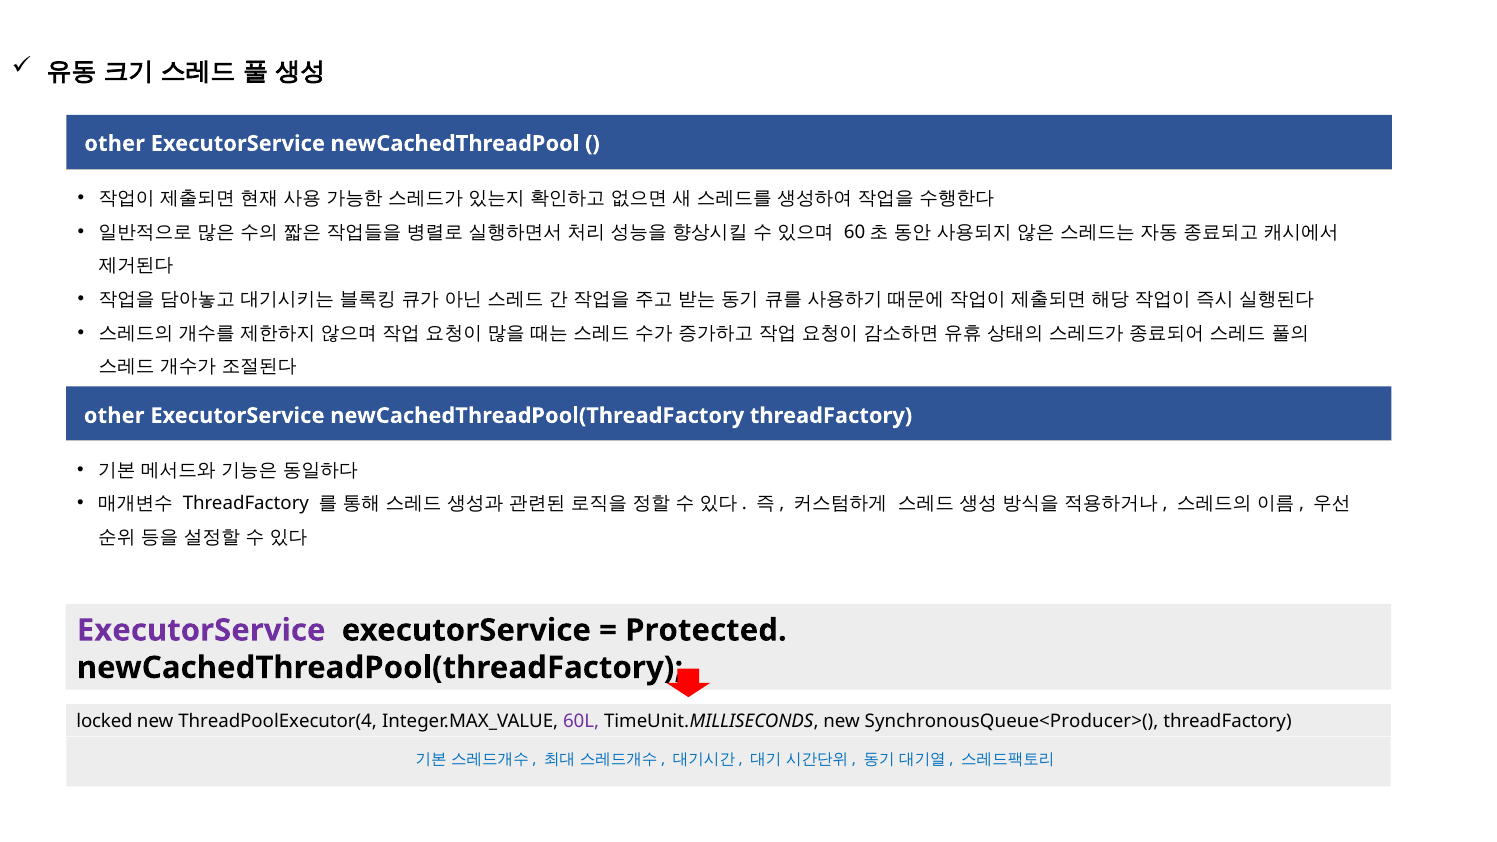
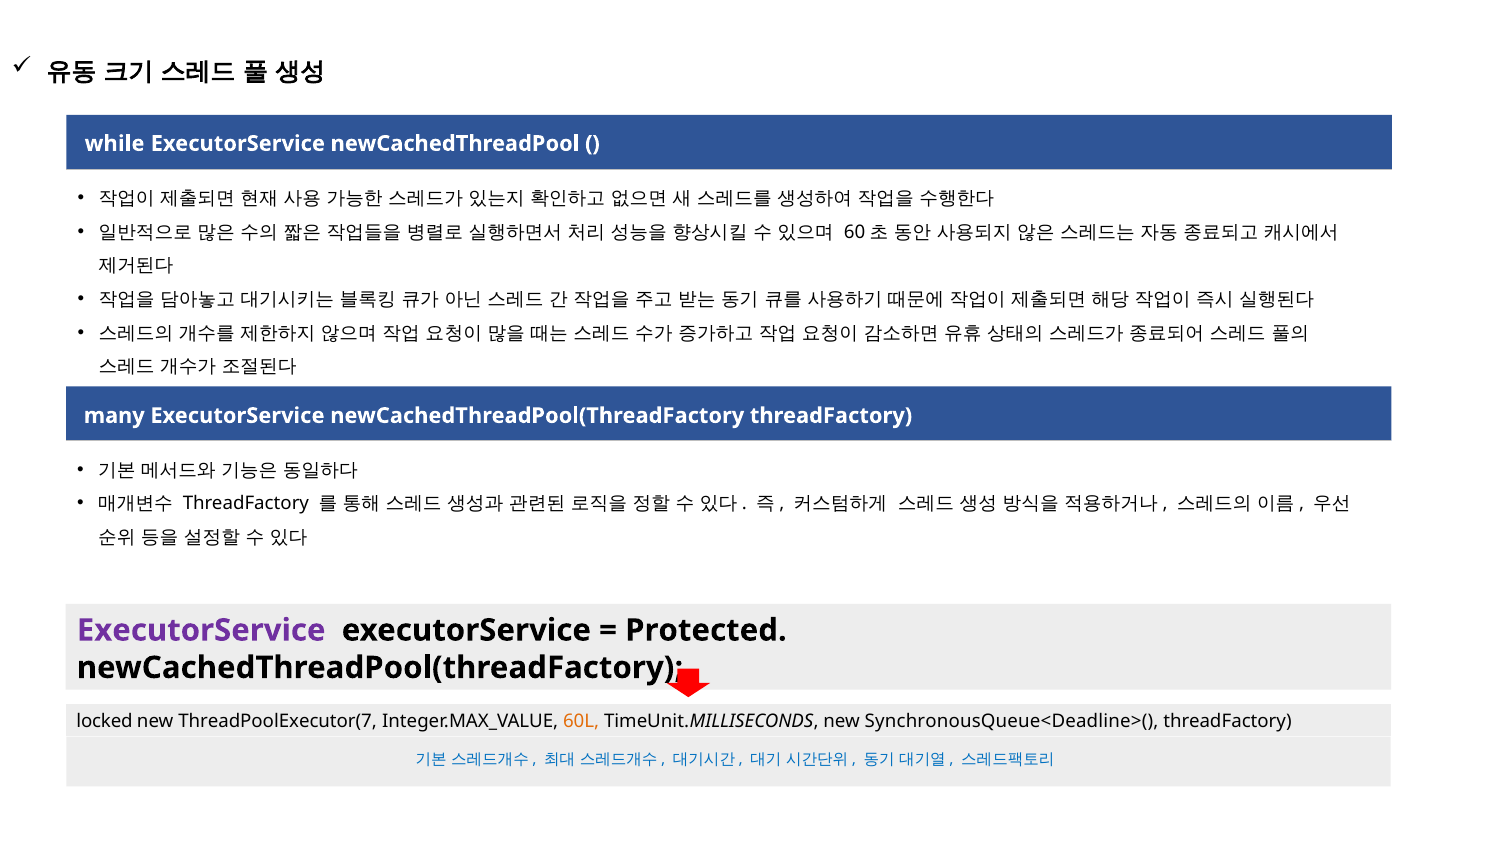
other: other -> while (115, 144)
other: other -> many (114, 416)
ThreadPoolExecutor(4: ThreadPoolExecutor(4 -> ThreadPoolExecutor(7 (278, 721)
60L colour: purple -> orange (581, 721)
SynchronousQueue<Producer>(: SynchronousQueue<Producer>( -> SynchronousQueue<Deadline>( (1012, 721)
